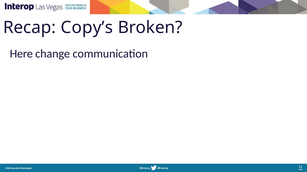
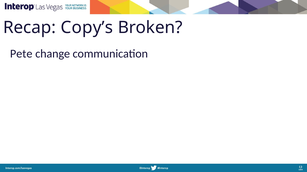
Here: Here -> Pete (21, 54)
